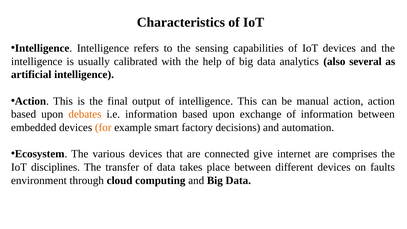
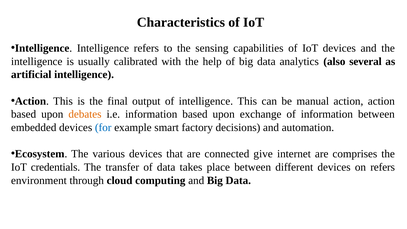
for colour: orange -> blue (103, 127)
disciplines: disciplines -> credentials (56, 167)
on faults: faults -> refers (383, 167)
